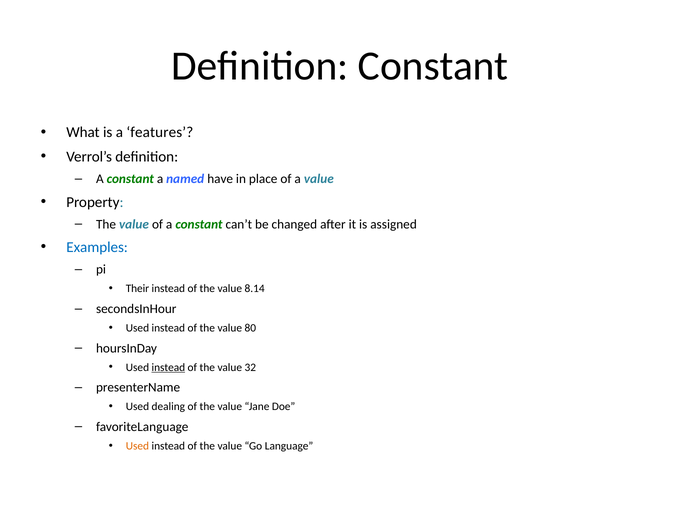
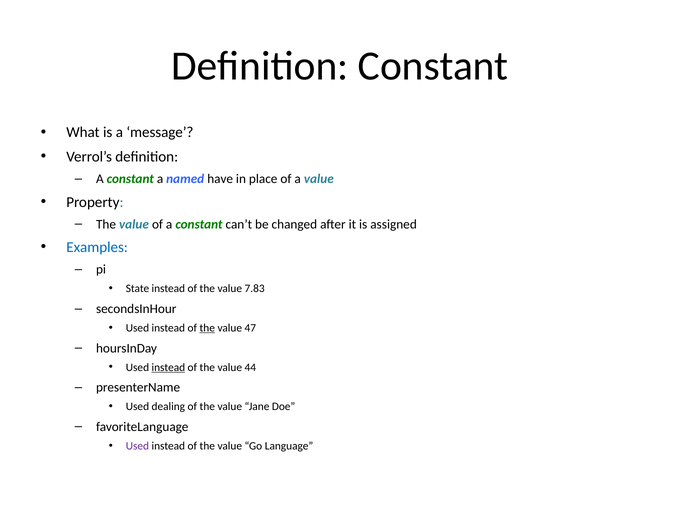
features: features -> message (160, 133)
Their: Their -> State (137, 289)
8.14: 8.14 -> 7.83 (255, 289)
the underline: none -> present (207, 328)
80: 80 -> 47 (250, 328)
32: 32 -> 44 (250, 367)
Used colour: orange -> purple (137, 446)
